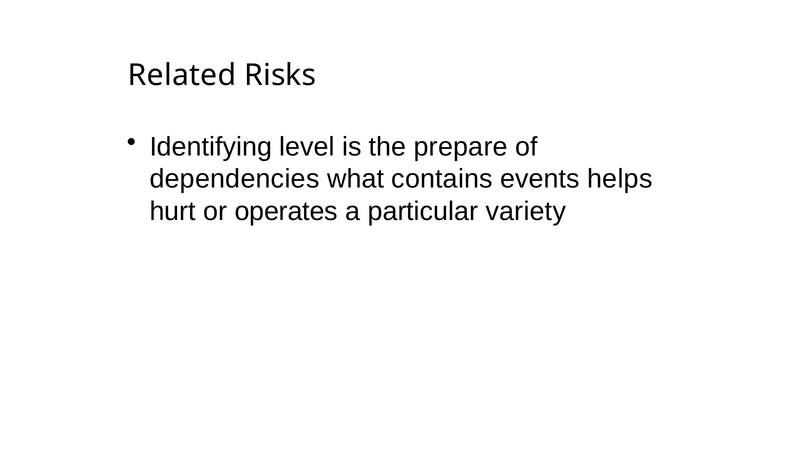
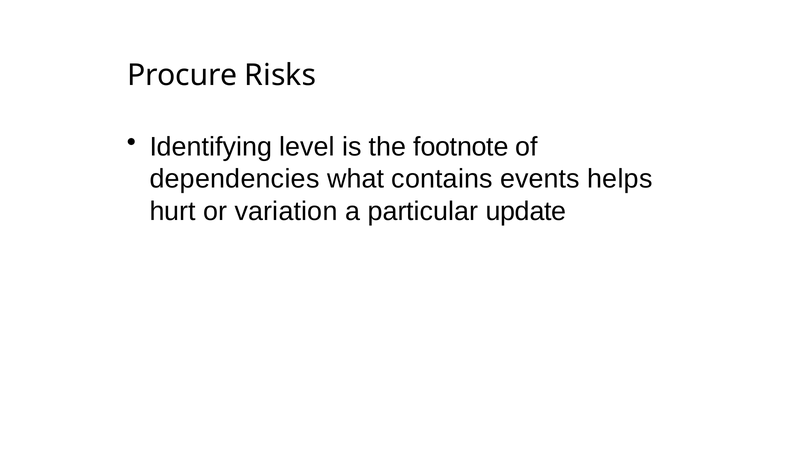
Related: Related -> Procure (182, 75)
prepare: prepare -> footnote (461, 147)
operates: operates -> variation (286, 211)
variety: variety -> update (526, 211)
